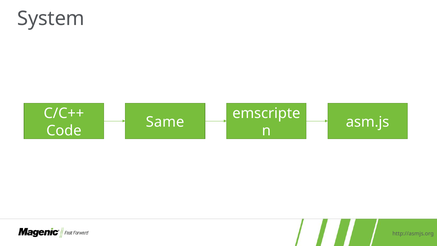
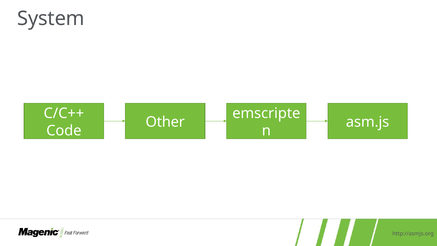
Same: Same -> Other (165, 122)
